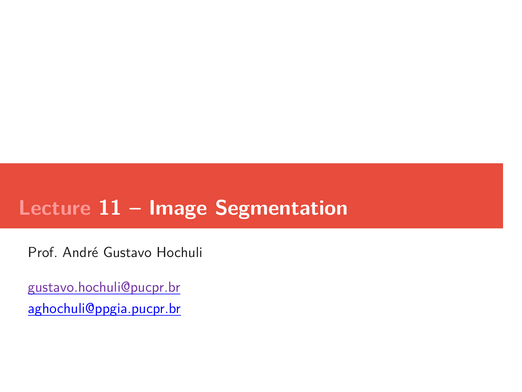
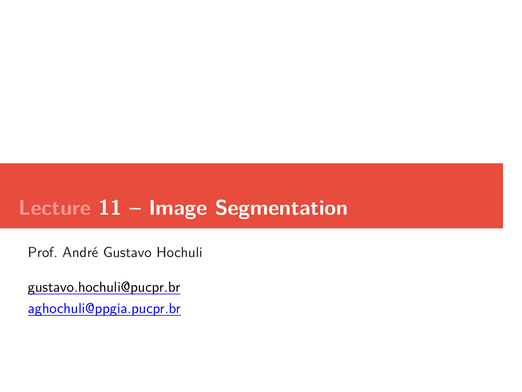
gustavo.hochuli@pucpr.br colour: purple -> black (104, 287)
